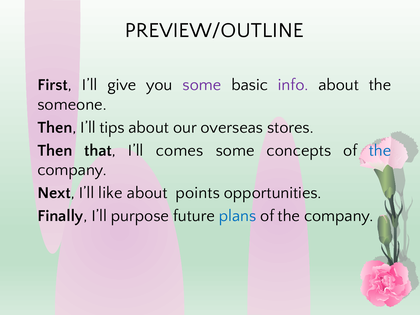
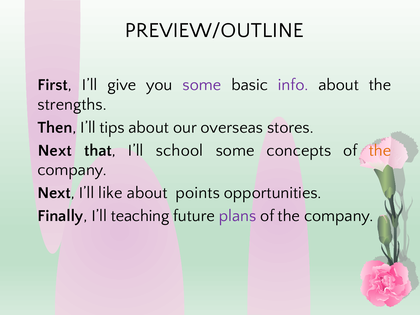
someone: someone -> strengths (72, 105)
Then: Then -> Next (55, 150)
comes: comes -> school (180, 150)
the colour: blue -> orange (380, 150)
purpose: purpose -> teaching (140, 216)
plans colour: blue -> purple (238, 216)
